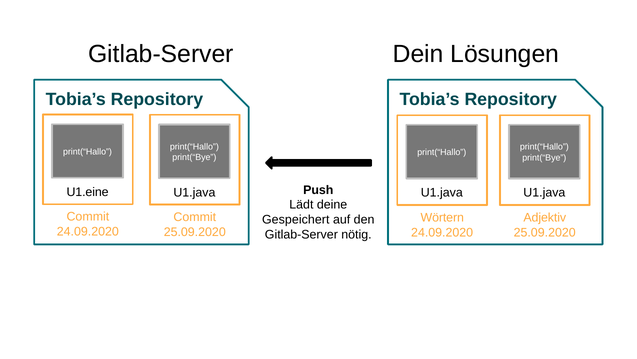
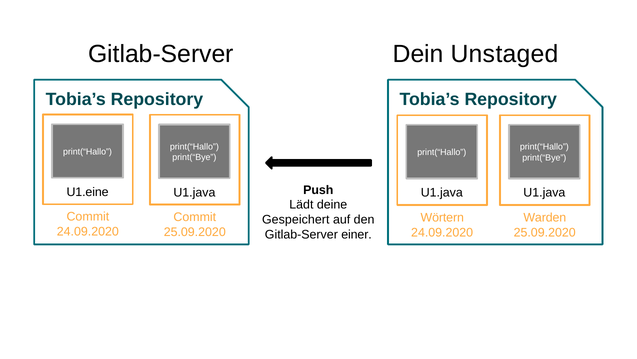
Lösungen: Lösungen -> Unstaged (505, 54)
Adjektiv: Adjektiv -> Warden (545, 217)
nötig: nötig -> einer (357, 234)
